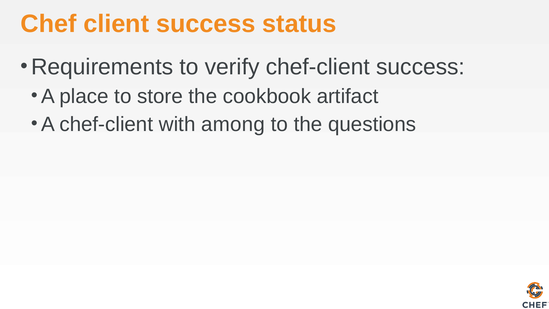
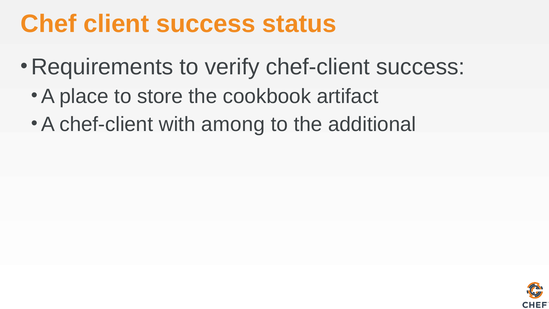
questions: questions -> additional (372, 124)
